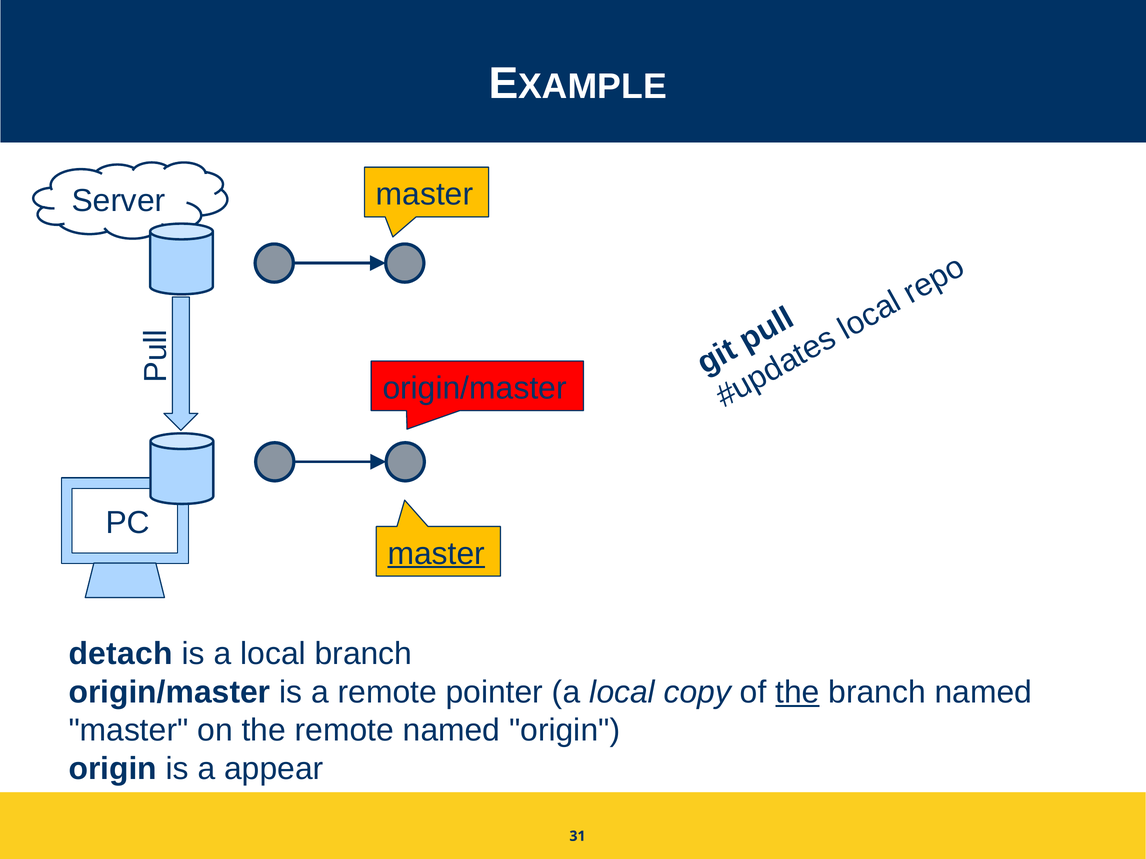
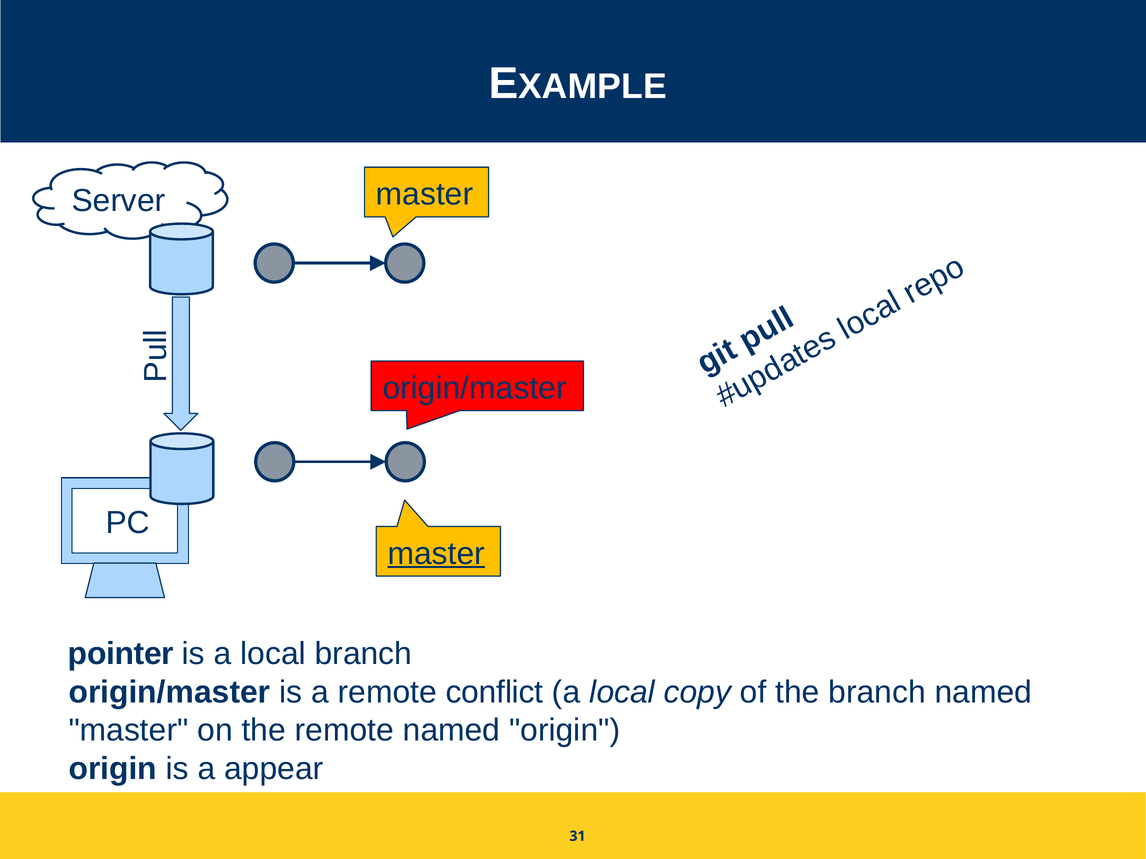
detach: detach -> pointer (121, 654)
pointer: pointer -> conflict (494, 693)
the underline: present -> none (798, 693)
